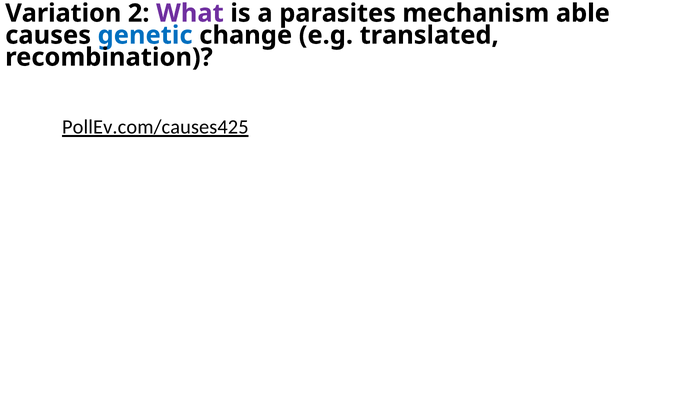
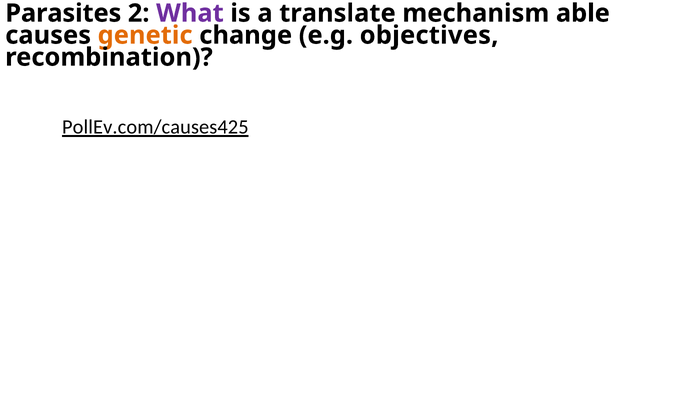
Variation: Variation -> Parasites (63, 13)
parasites: parasites -> translate (337, 13)
genetic colour: blue -> orange (145, 35)
translated: translated -> objectives (429, 35)
